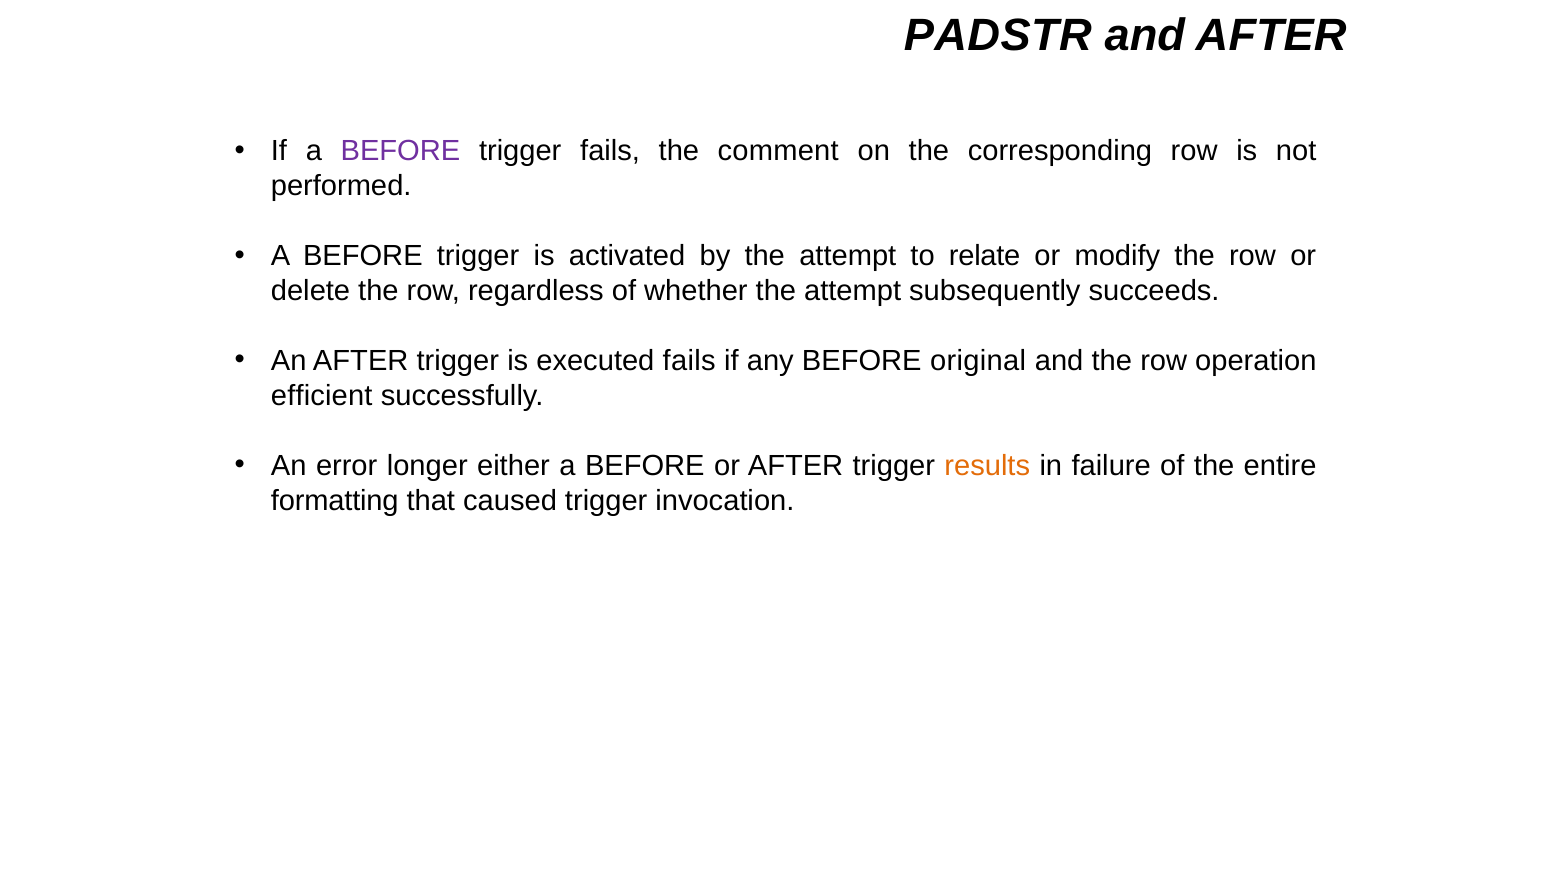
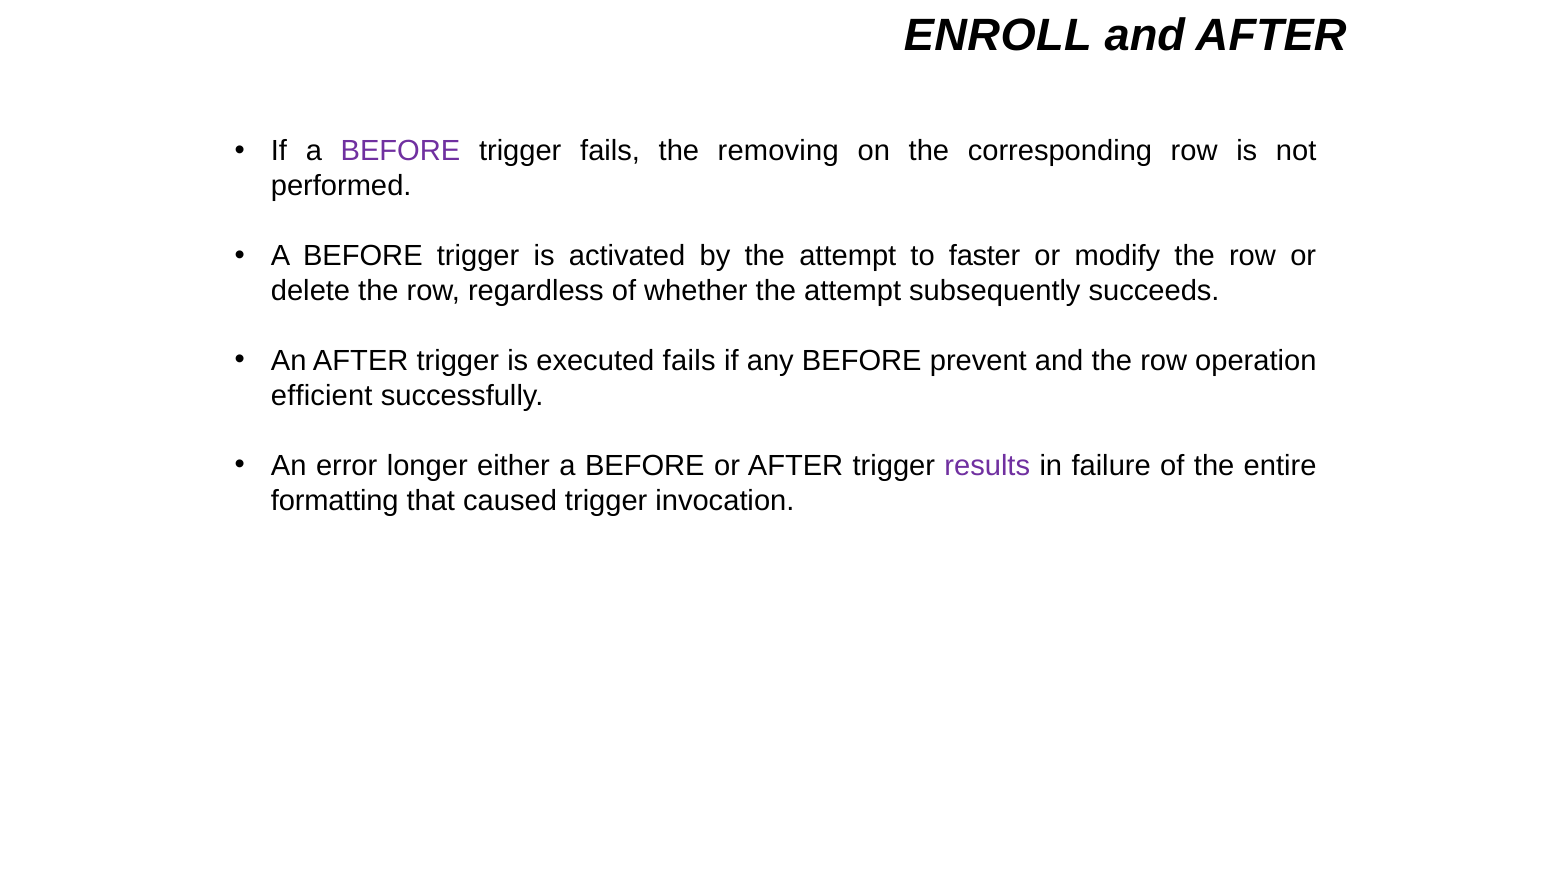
PADSTR: PADSTR -> ENROLL (998, 36)
comment: comment -> removing (778, 151)
relate: relate -> faster (985, 256)
original: original -> prevent (978, 361)
results colour: orange -> purple (987, 466)
